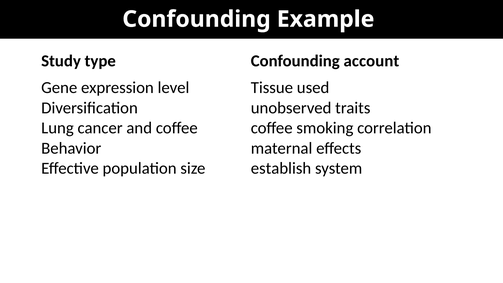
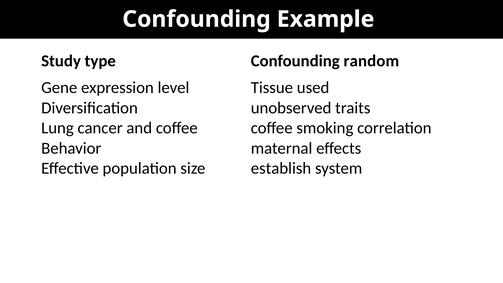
account: account -> random (371, 61)
